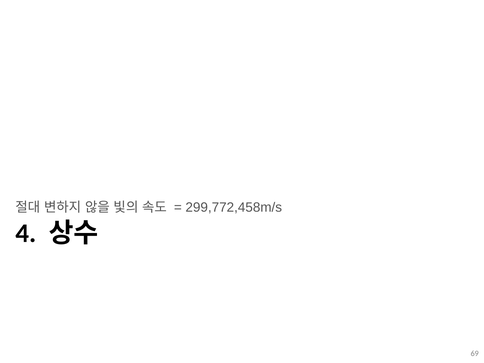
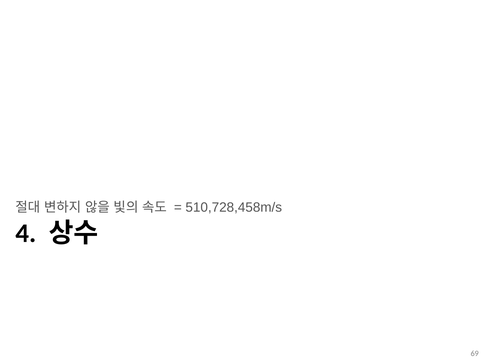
299,772,458m/s: 299,772,458m/s -> 510,728,458m/s (234, 208)
